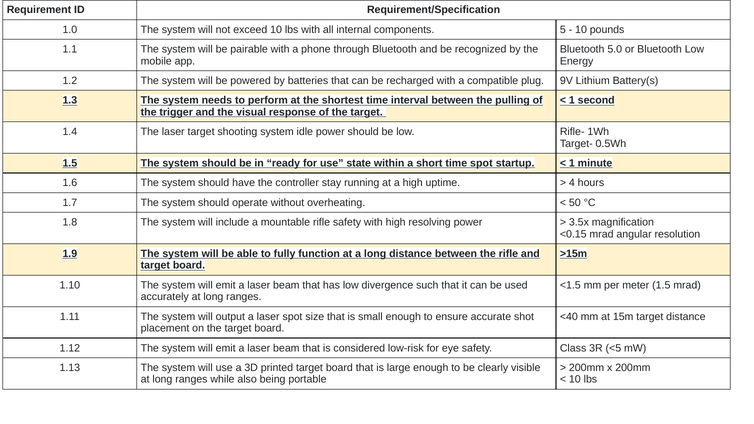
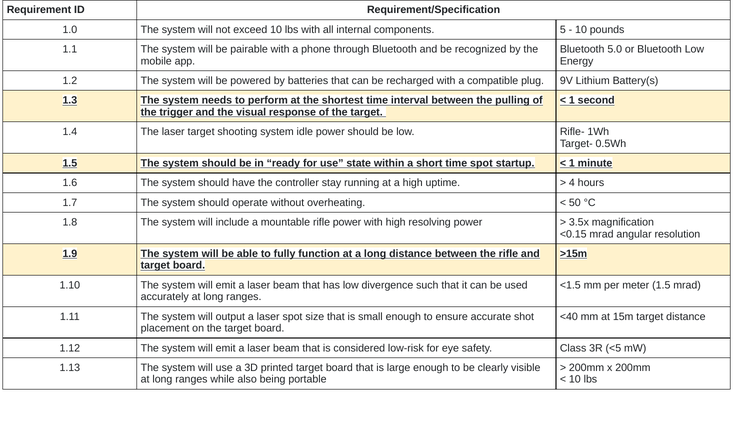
rifle safety: safety -> power (347, 222)
